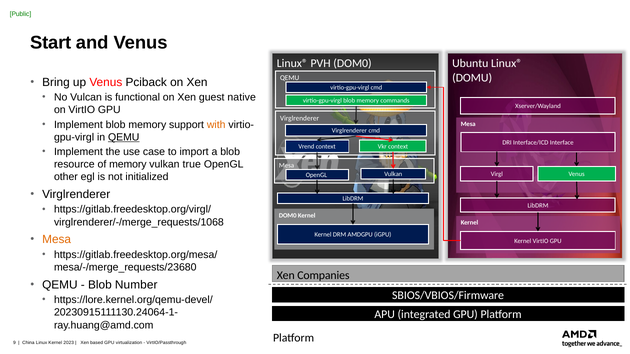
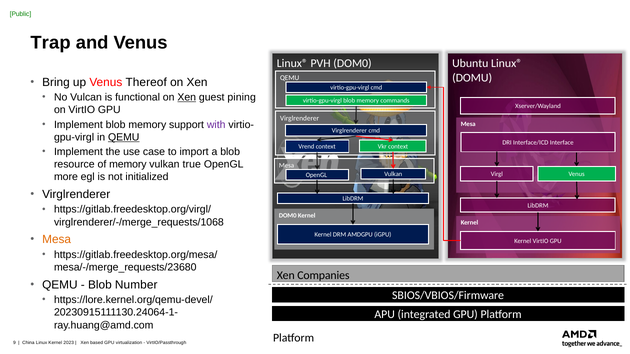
Start: Start -> Trap (51, 43)
Pciback: Pciback -> Thereof (146, 82)
Xen underline: none -> present (187, 98)
native: native -> pining (242, 98)
with colour: orange -> purple (216, 125)
other: other -> more (66, 177)
